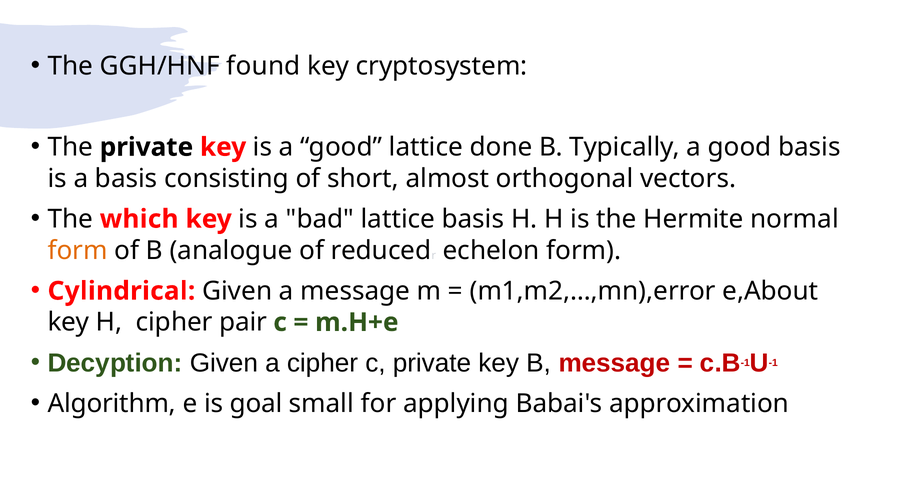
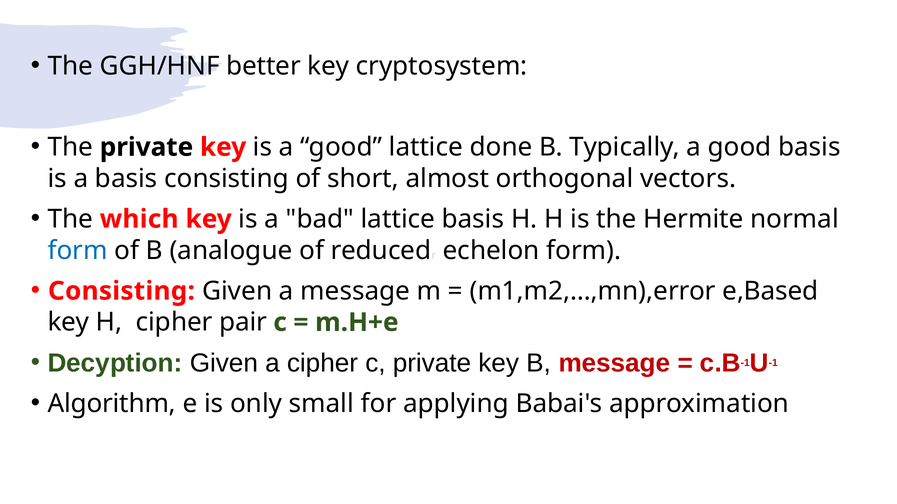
found: found -> better (264, 66)
form colour: orange -> blue (78, 251)
Cylindrical: Cylindrical -> Consisting (121, 291)
e,About: e,About -> e,Based (770, 291)
goal: goal -> only (256, 404)
